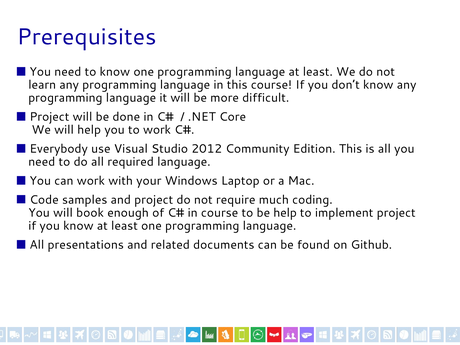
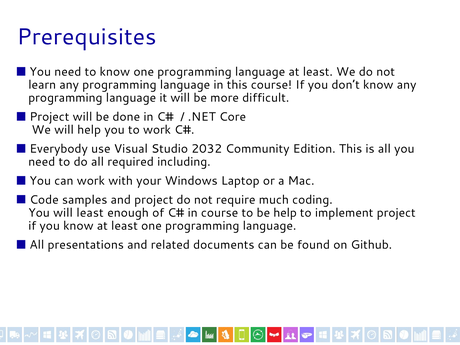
2012: 2012 -> 2032 (207, 149)
required language: language -> including (184, 162)
will book: book -> least (90, 213)
